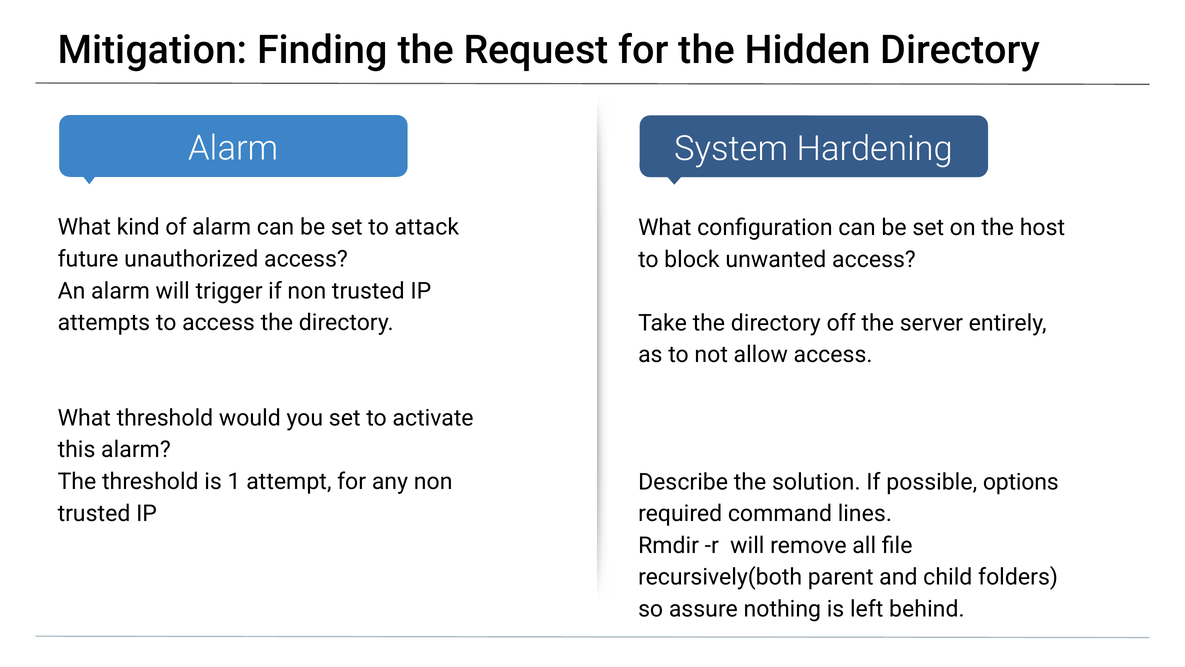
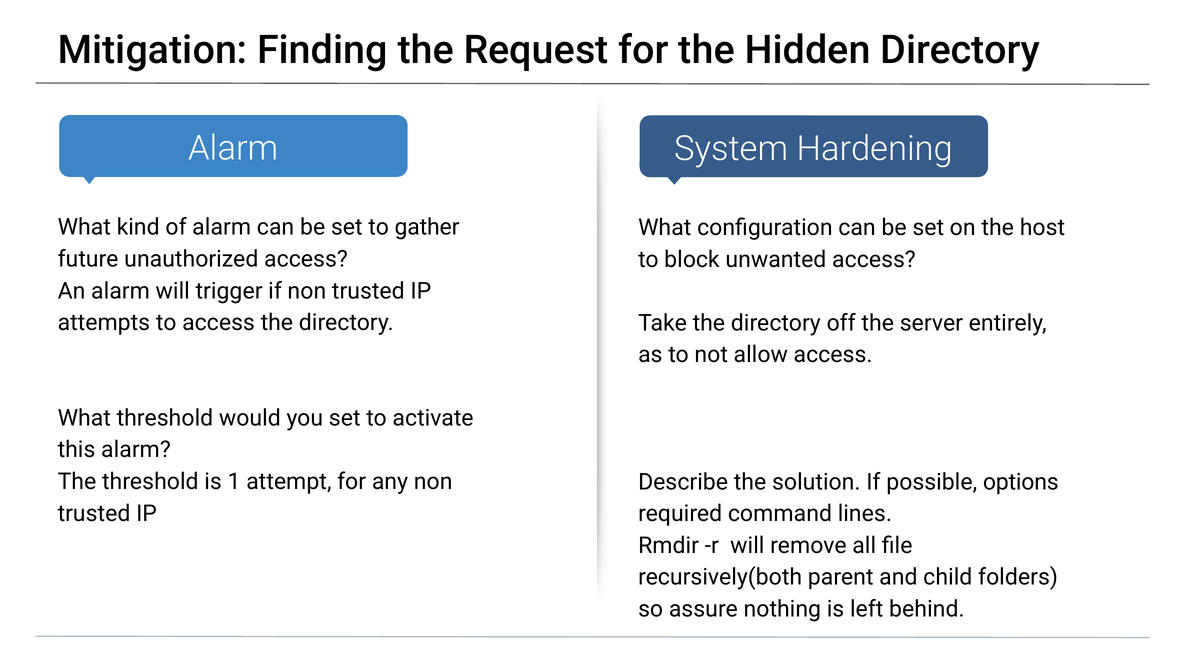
attack: attack -> gather (427, 227)
